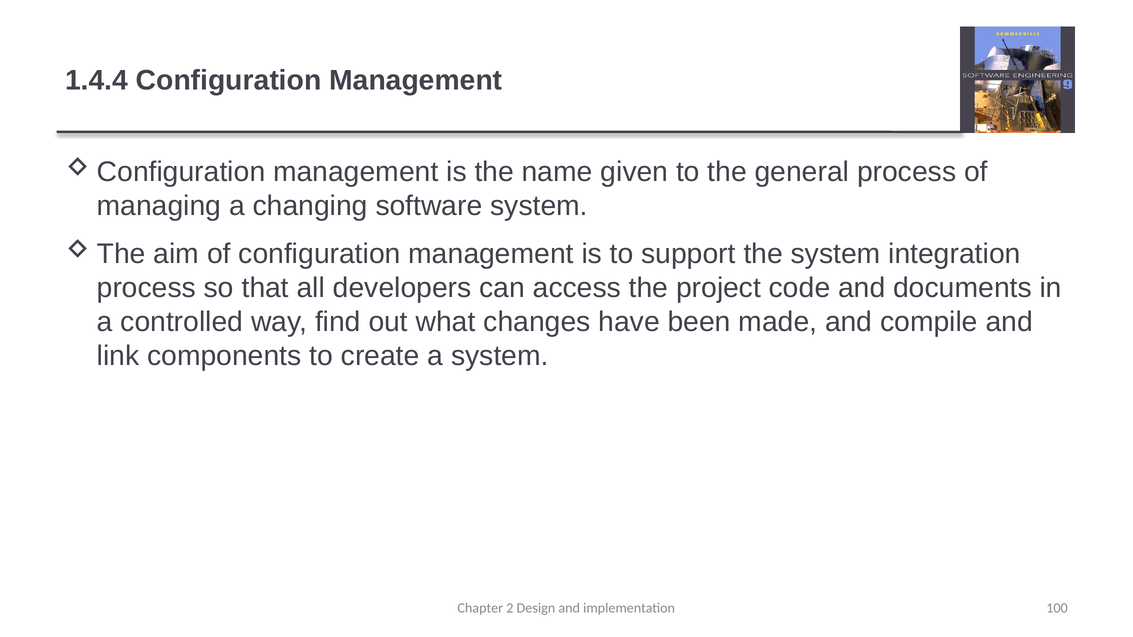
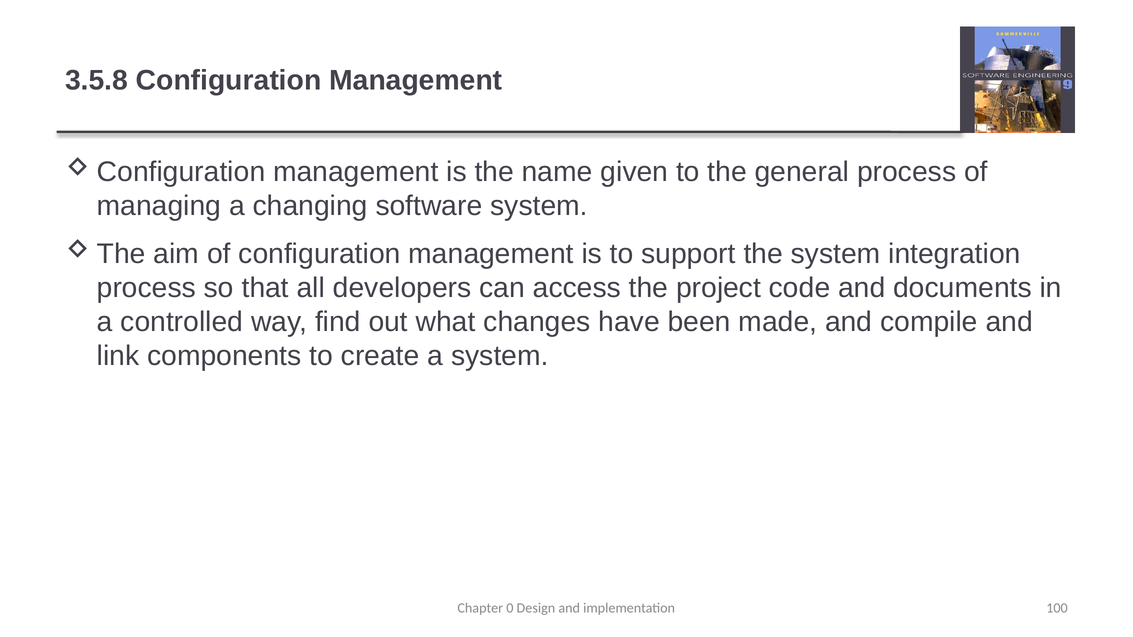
1.4.4: 1.4.4 -> 3.5.8 (97, 81)
2: 2 -> 0 (510, 608)
